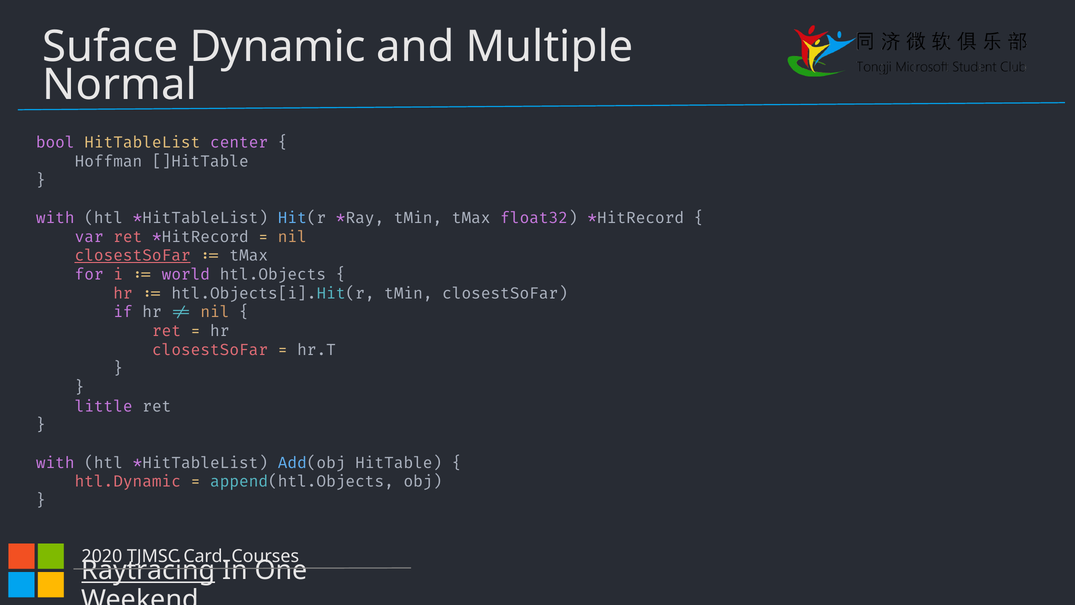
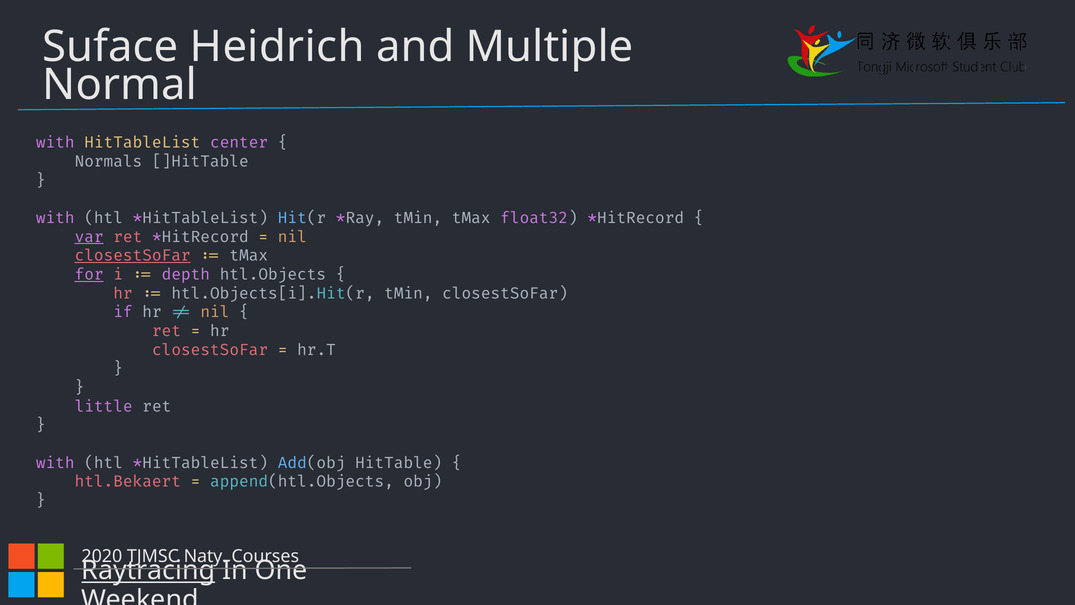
Dynamic: Dynamic -> Heidrich (277, 47)
bool: bool -> with (55, 143)
Hoffman: Hoffman -> Normals (108, 161)
var underline: none -> present (89, 237)
for underline: none -> present (89, 274)
world: world -> depth (186, 274)
htl.Dynamic: htl.Dynamic -> htl.Bekaert (128, 481)
Card: Card -> Naty (205, 556)
